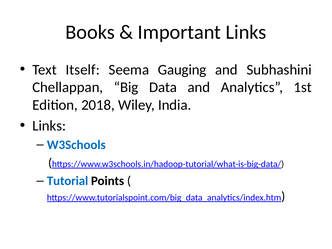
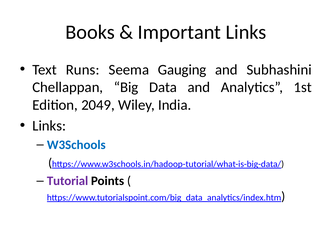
Itself: Itself -> Runs (83, 70)
2018: 2018 -> 2049 (98, 105)
Tutorial colour: blue -> purple (68, 181)
